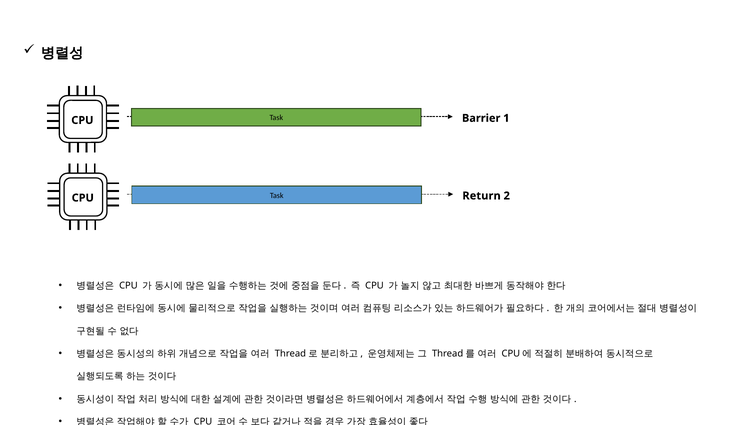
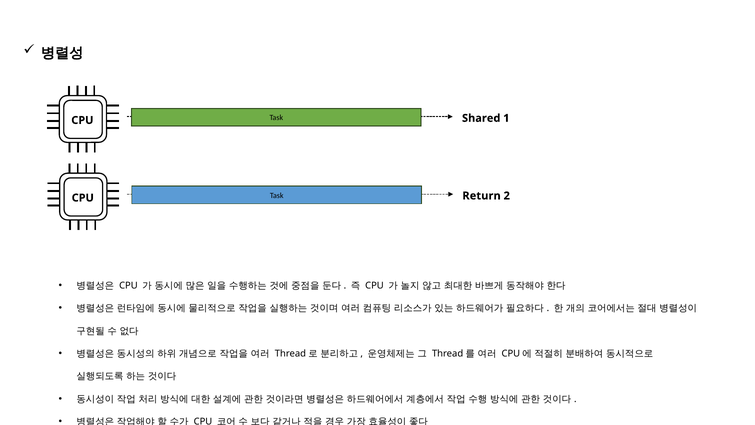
Barrier: Barrier -> Shared (481, 118)
